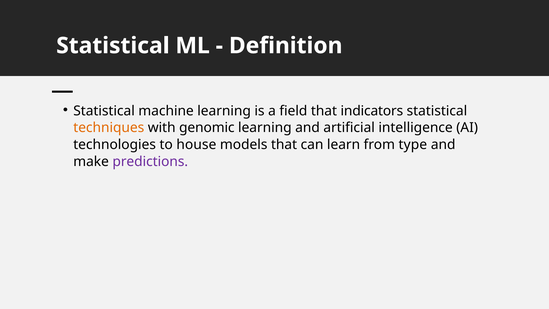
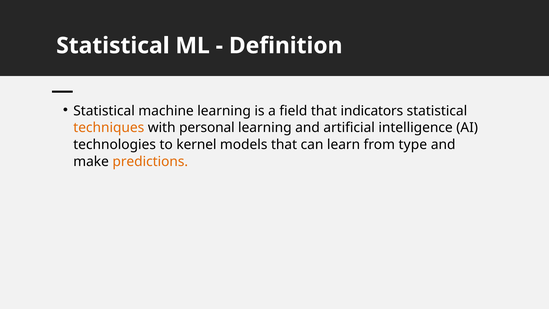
genomic: genomic -> personal (207, 128)
house: house -> kernel (196, 145)
predictions colour: purple -> orange (150, 161)
